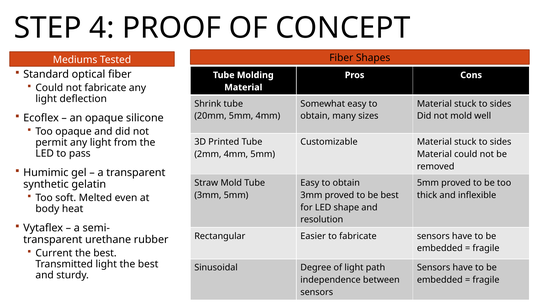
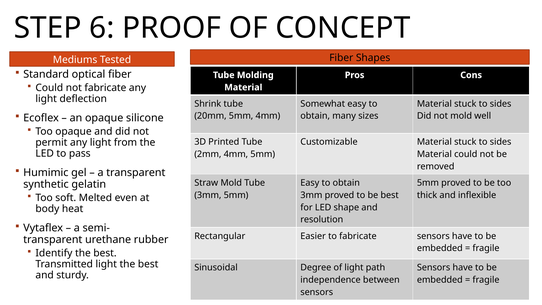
4: 4 -> 6 (102, 28)
Current: Current -> Identify (54, 253)
